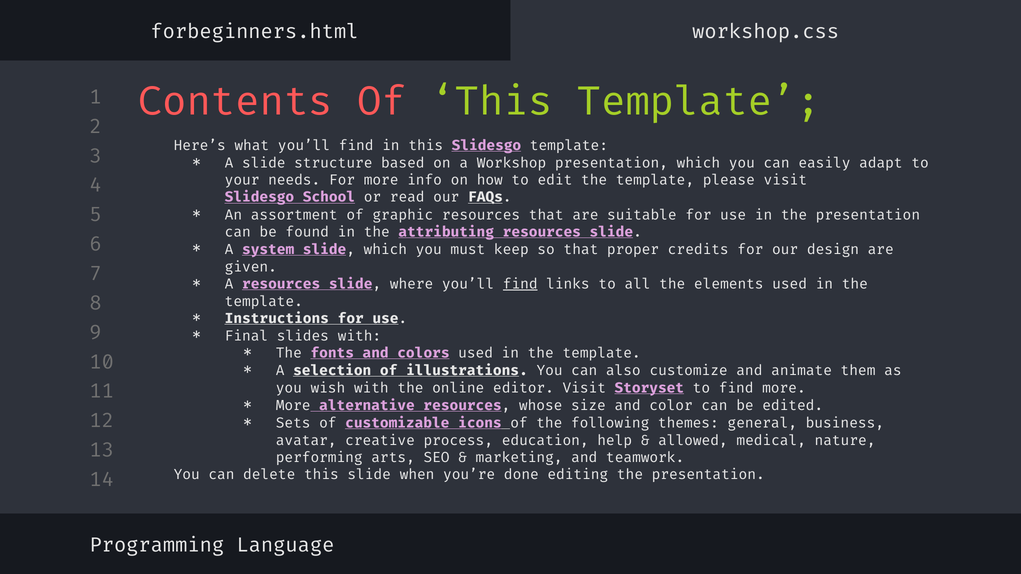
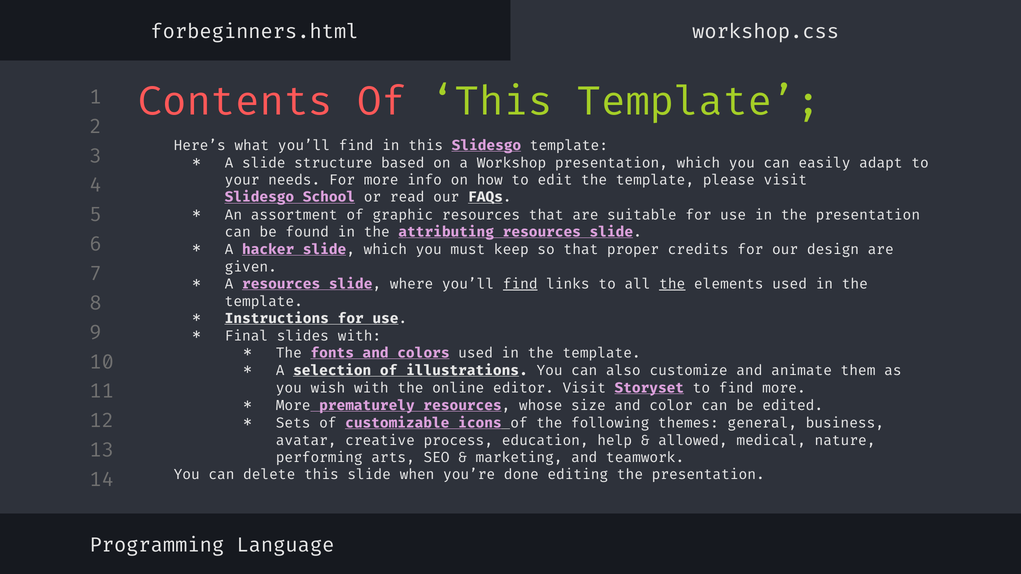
system: system -> hacker (268, 250)
the underline: none -> present (672, 284)
alternative: alternative -> prematurely (367, 406)
